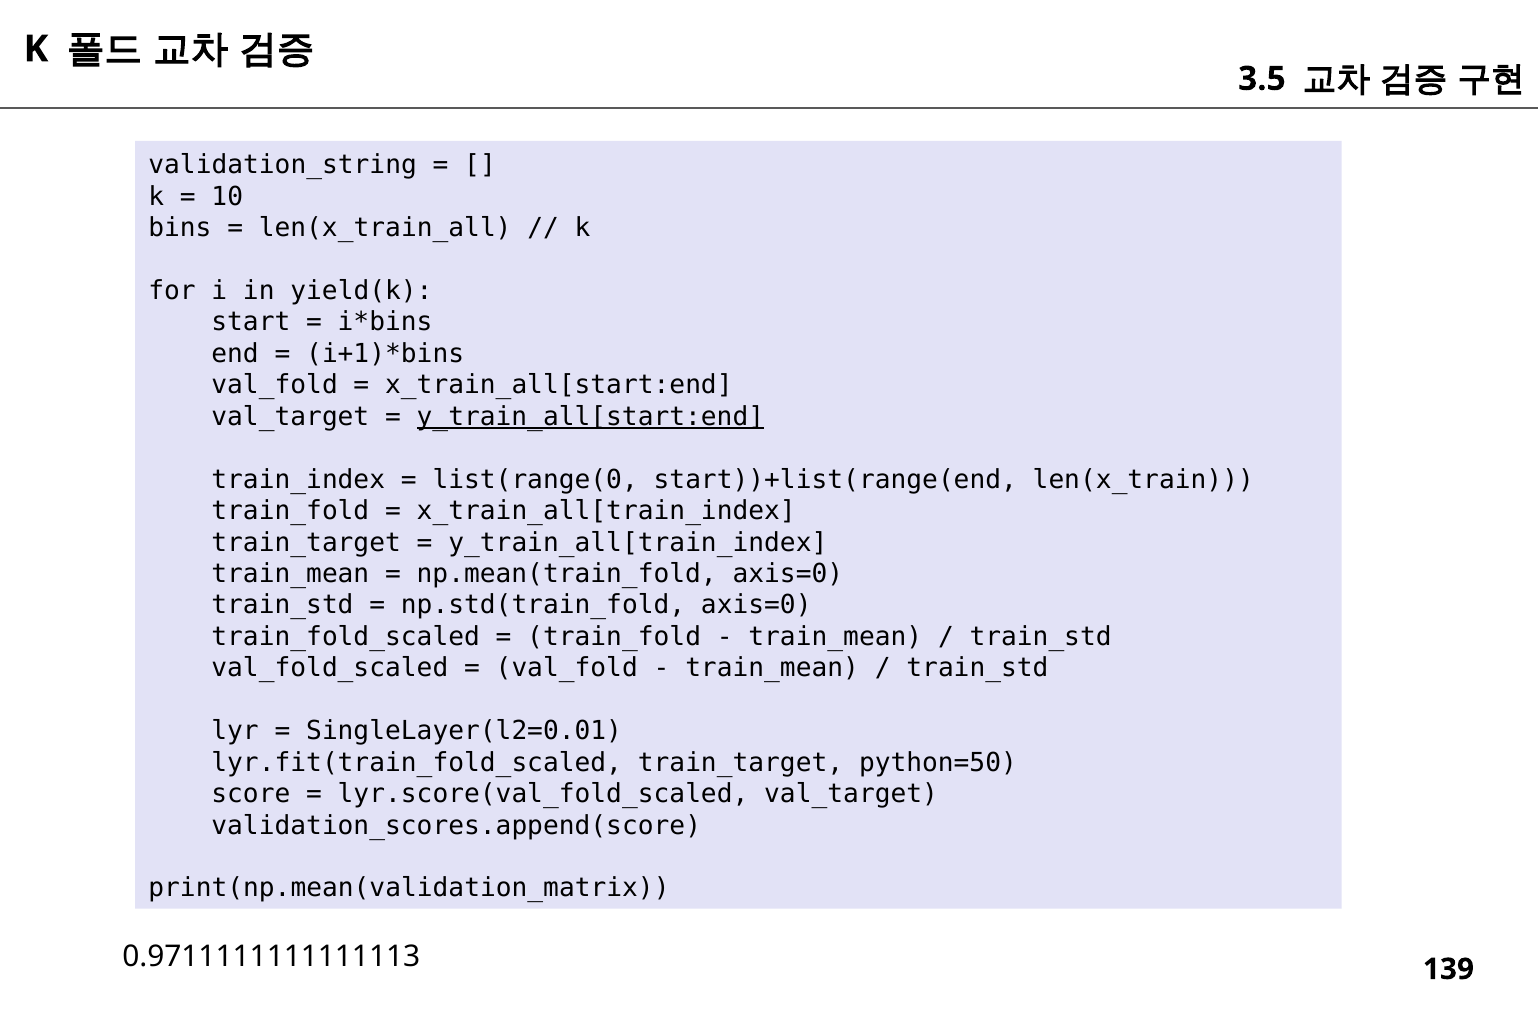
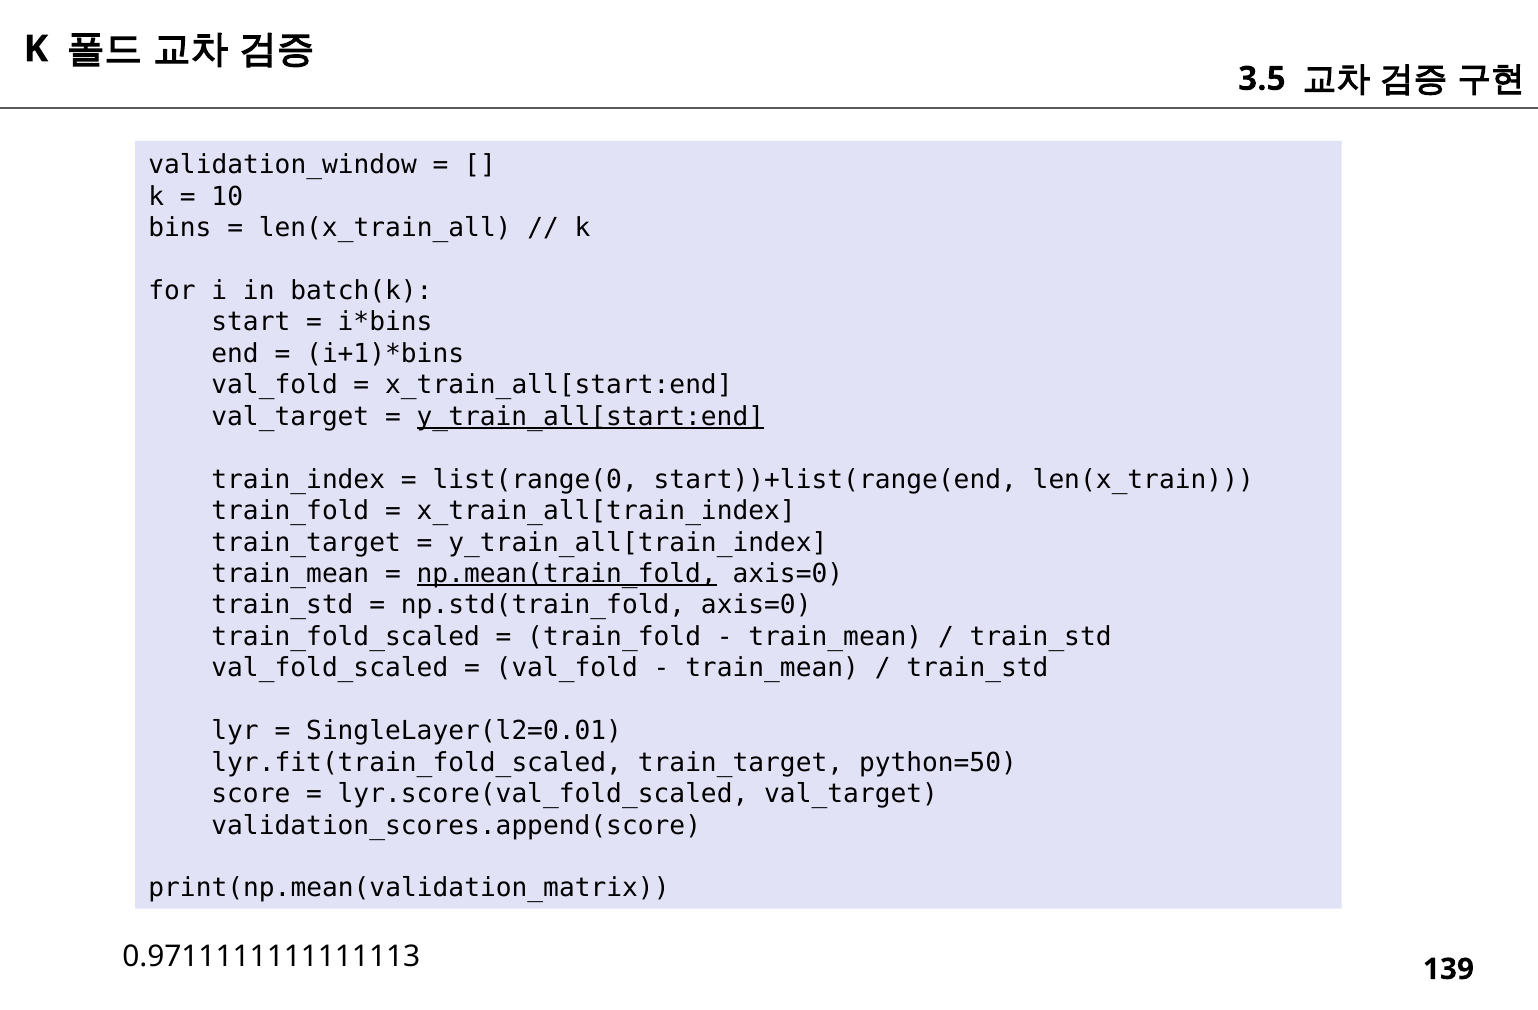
validation_string: validation_string -> validation_window (283, 165)
yield(k: yield(k -> batch(k (361, 291)
np.mean(train_fold underline: none -> present (567, 574)
